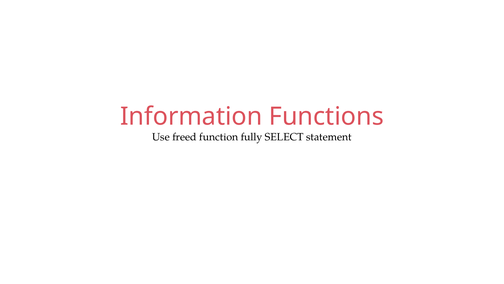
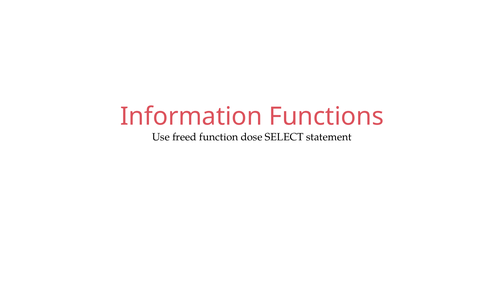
fully: fully -> dose (252, 137)
